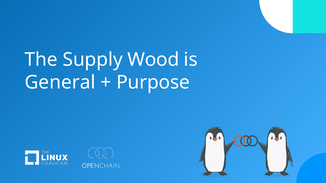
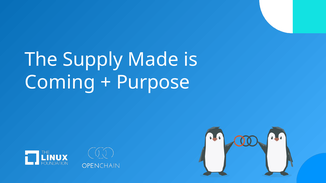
Wood: Wood -> Made (153, 60)
General: General -> Coming (60, 83)
